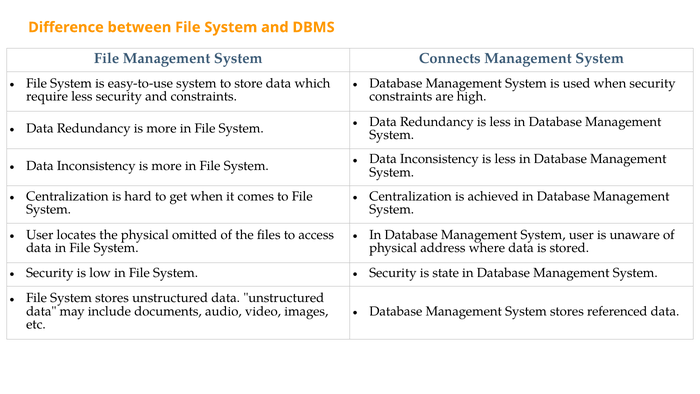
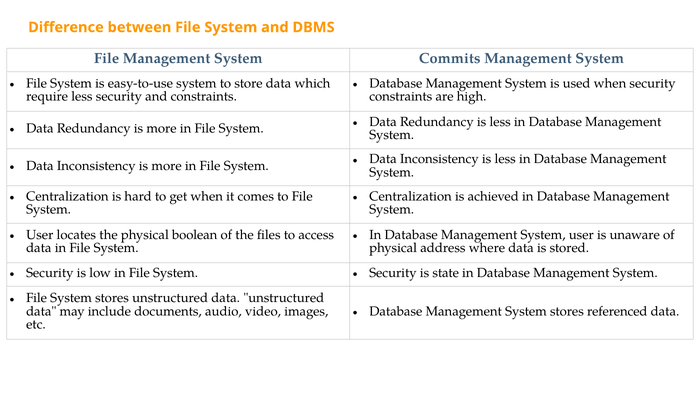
Connects: Connects -> Commits (450, 58)
omitted: omitted -> boolean (195, 235)
